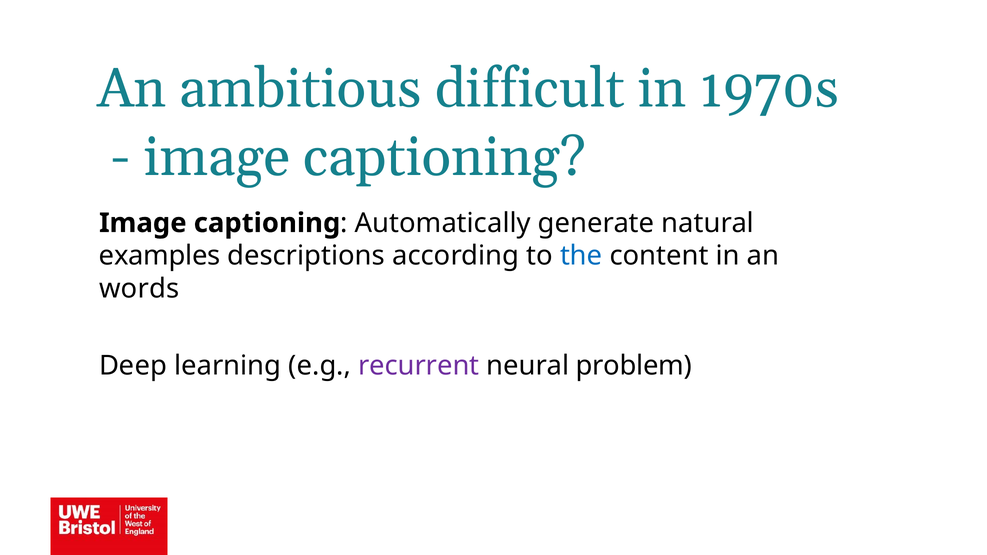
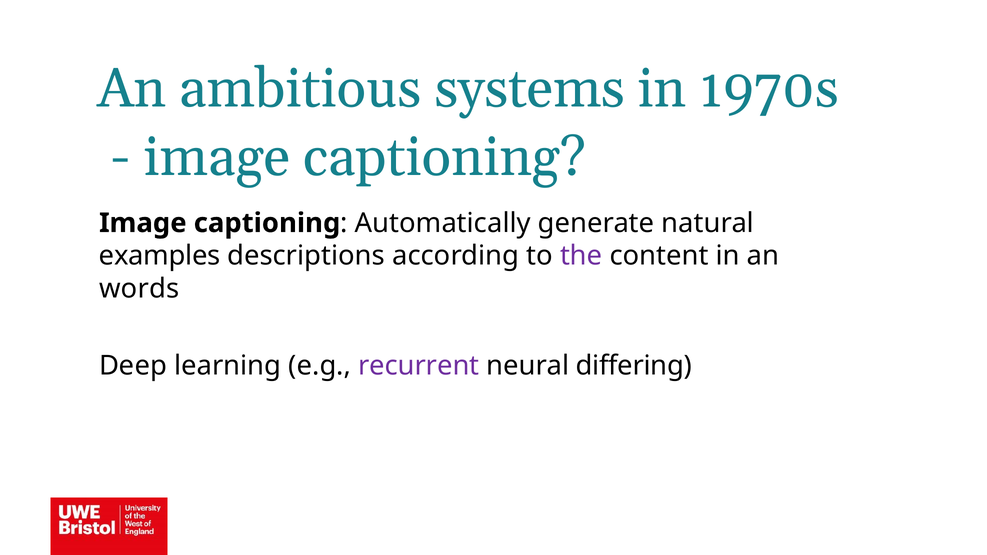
difficult: difficult -> systems (530, 88)
the colour: blue -> purple (581, 256)
problem: problem -> differing (634, 366)
